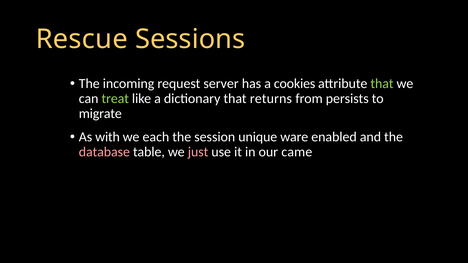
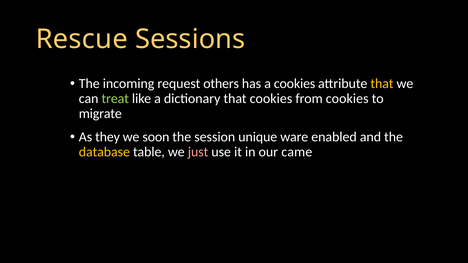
server: server -> others (221, 84)
that colour: light green -> yellow (382, 84)
that returns: returns -> cookies (271, 99)
from persists: persists -> cookies (347, 99)
with: with -> they (108, 137)
each: each -> soon (156, 137)
database colour: pink -> yellow (104, 152)
